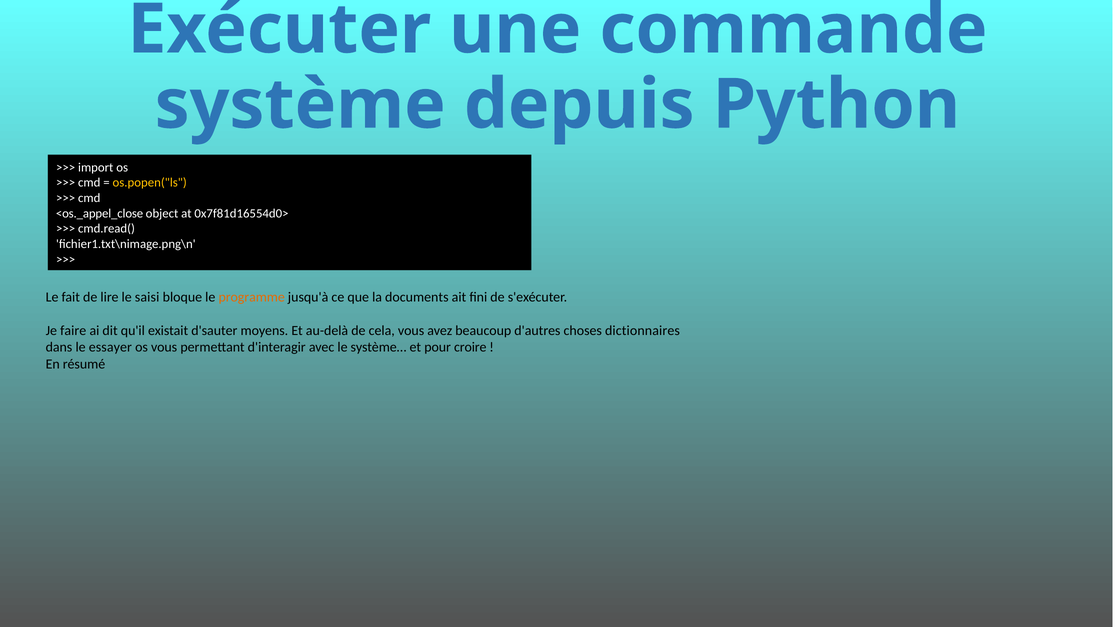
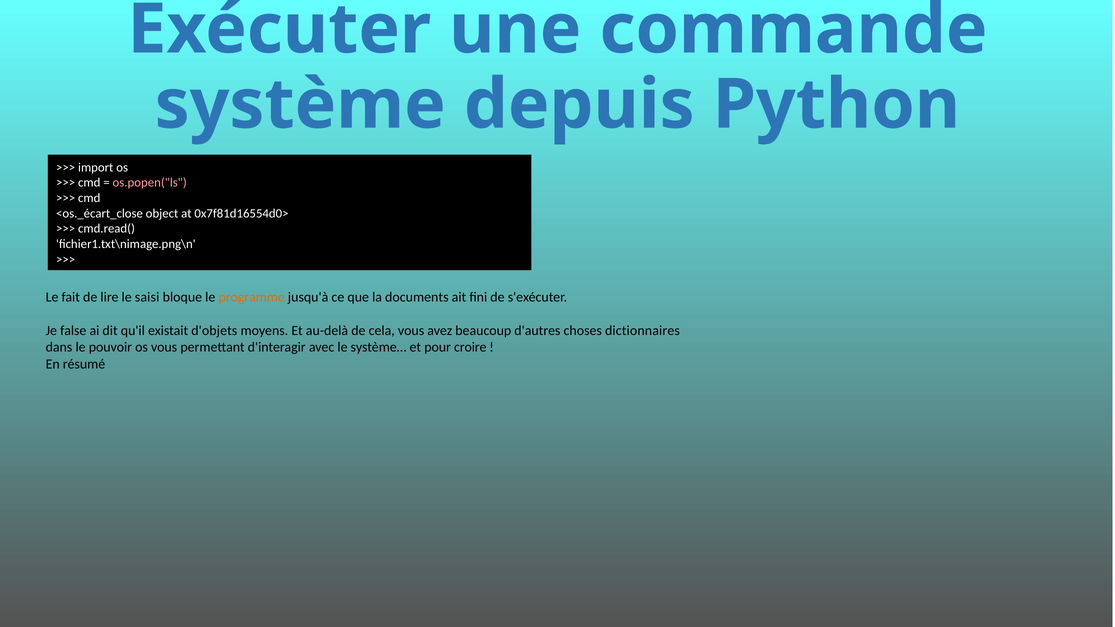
os.popen("ls colour: yellow -> pink (150, 183)
<os._appel_close: <os._appel_close -> <os._écart_close (99, 213)
faire: faire -> false (73, 331)
d'sauter: d'sauter -> d'objets (214, 331)
essayer: essayer -> pouvoir (110, 347)
